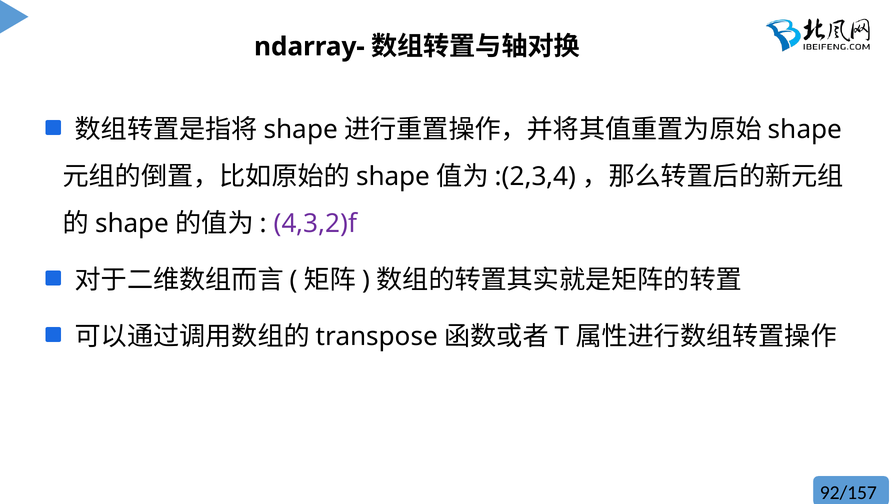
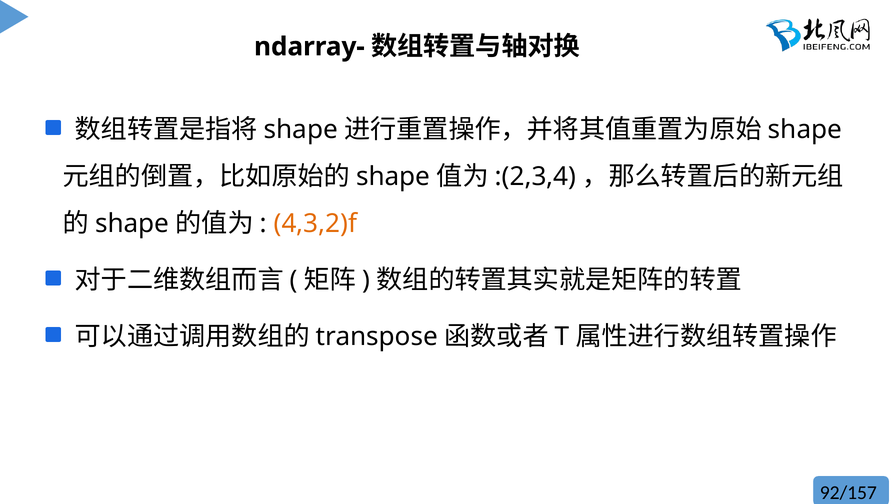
4,3,2)f colour: purple -> orange (315, 224)
